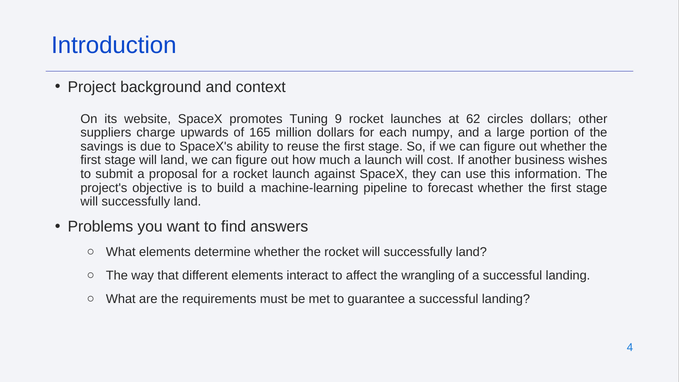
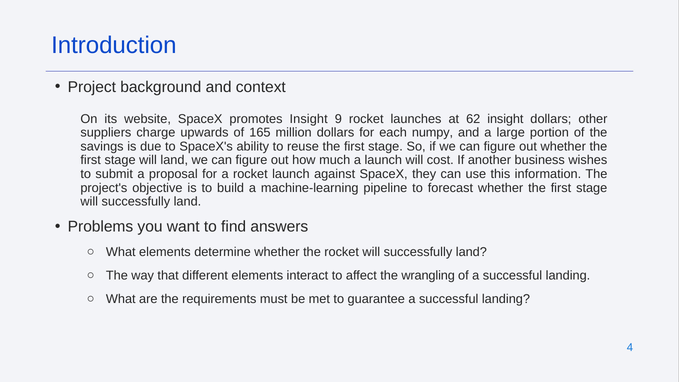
promotes Tuning: Tuning -> Insight (309, 119)
62 circles: circles -> insight (505, 119)
